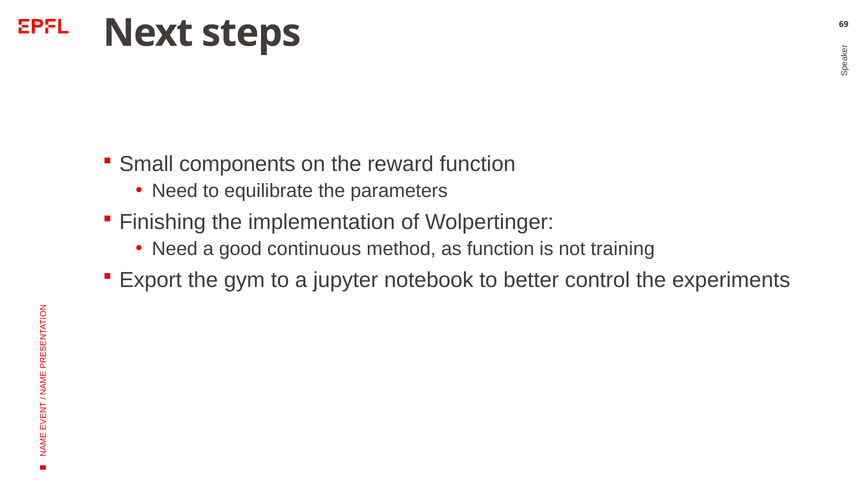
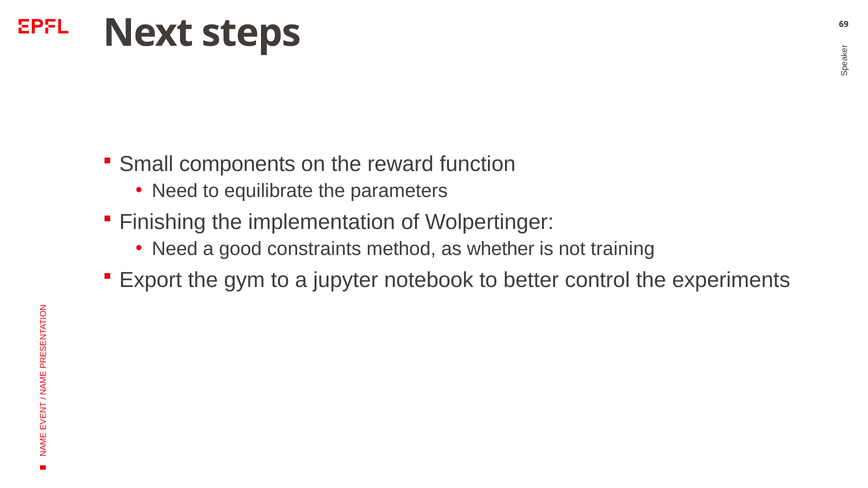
continuous: continuous -> constraints (314, 249)
as function: function -> whether (501, 249)
